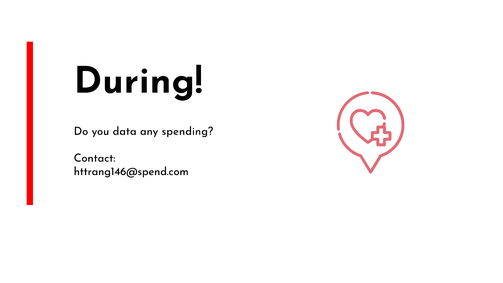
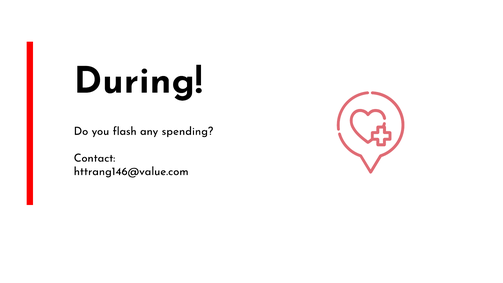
data: data -> flash (125, 131)
httrang146@spend.com: httrang146@spend.com -> httrang146@value.com (131, 171)
